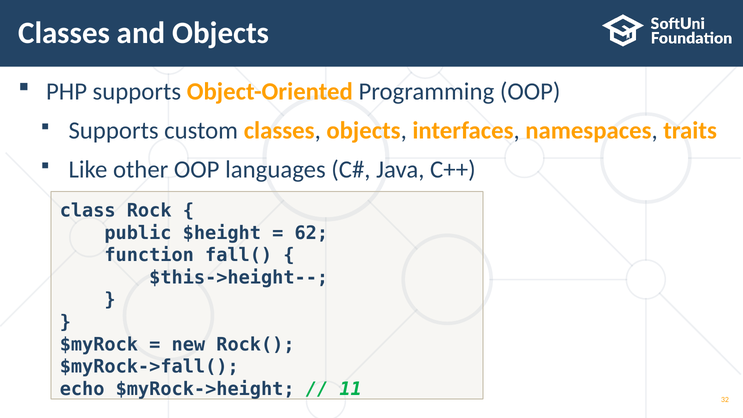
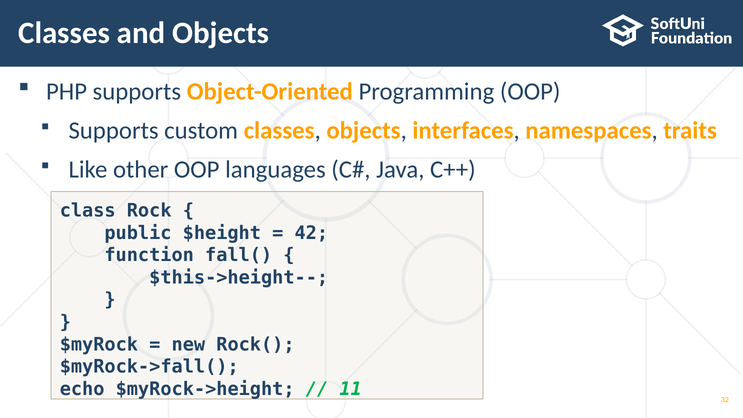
62: 62 -> 42 (311, 233)
